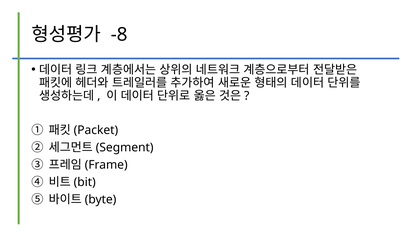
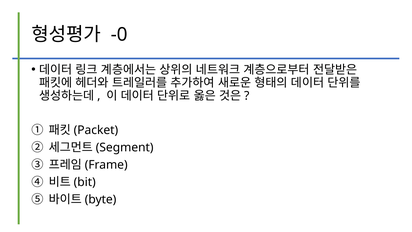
-8: -8 -> -0 (119, 35)
